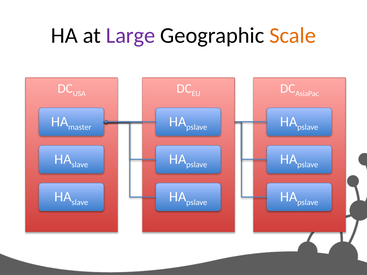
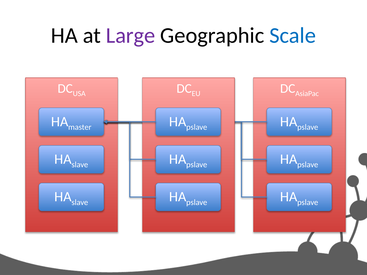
Scale colour: orange -> blue (293, 36)
